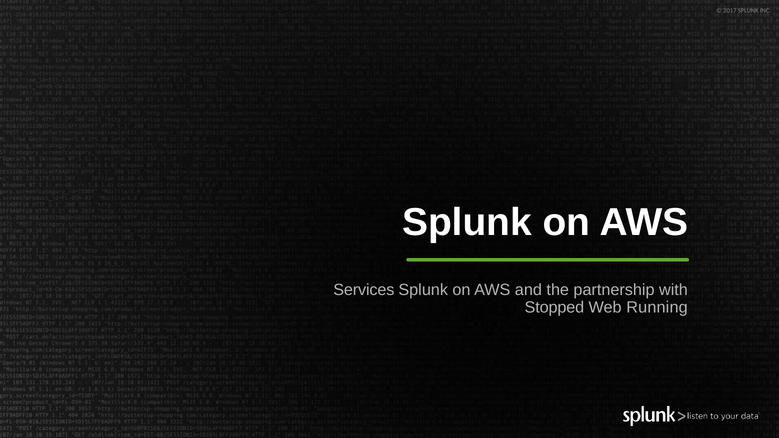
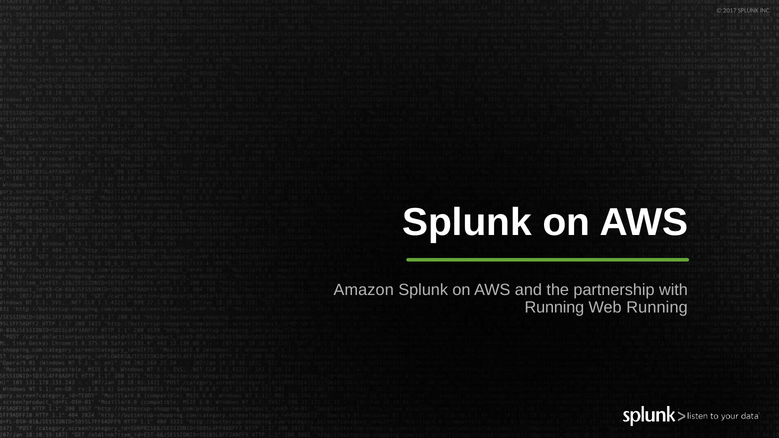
Services: Services -> Amazon (364, 290)
Stopped: Stopped -> Running (554, 308)
